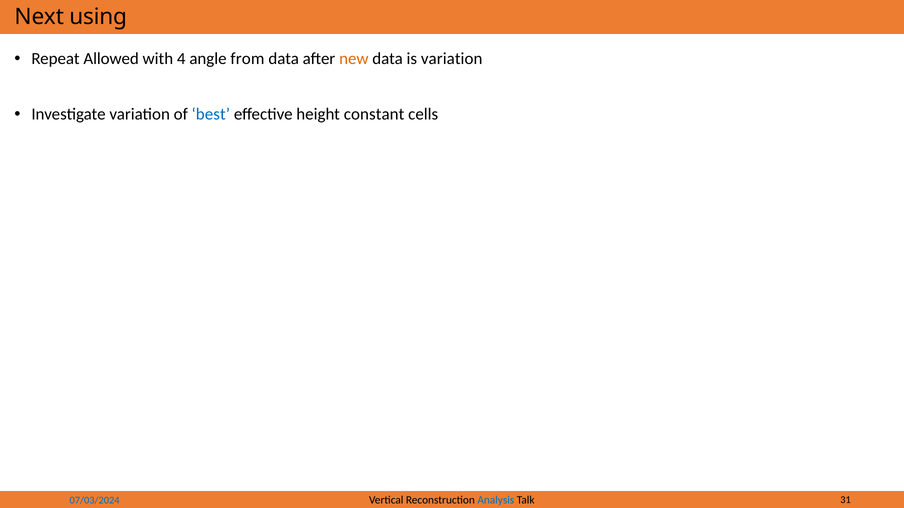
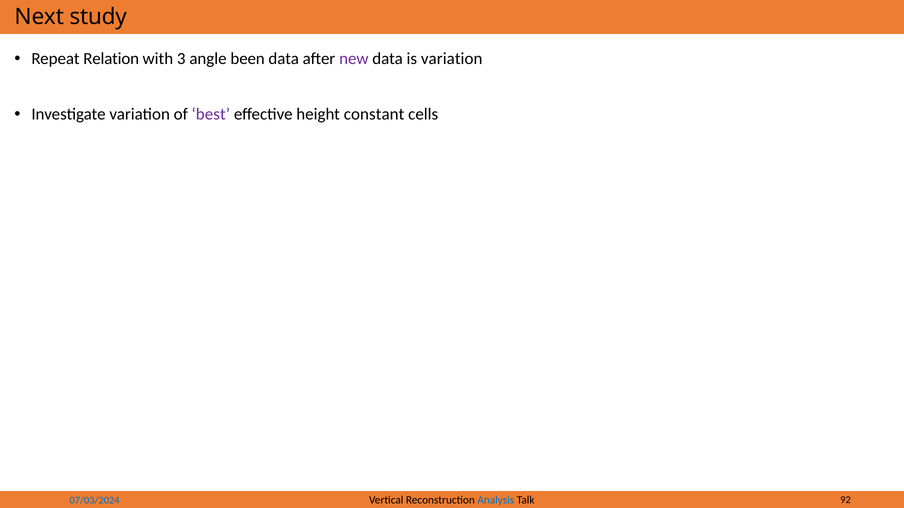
using: using -> study (98, 17)
Allowed: Allowed -> Relation (111, 59)
4: 4 -> 3 (181, 59)
from: from -> been (248, 59)
new colour: orange -> purple (354, 59)
best colour: blue -> purple (211, 114)
31: 31 -> 92 (846, 501)
